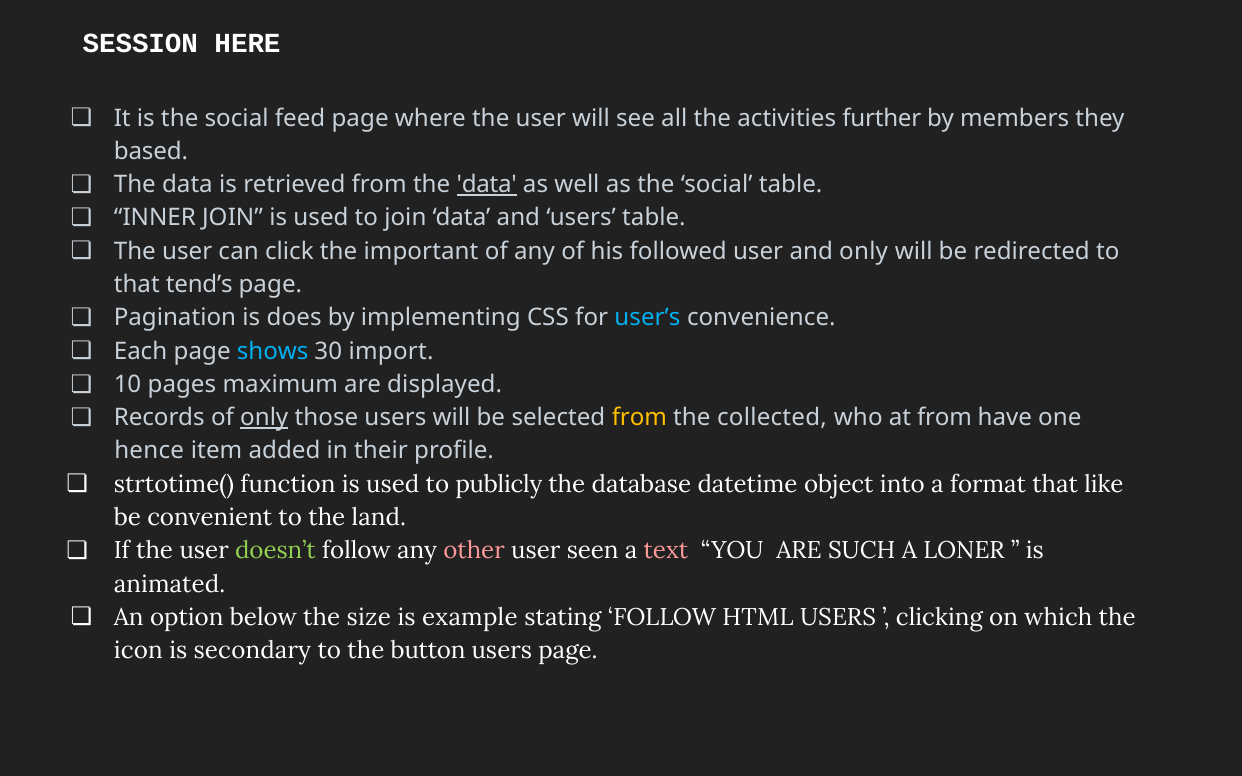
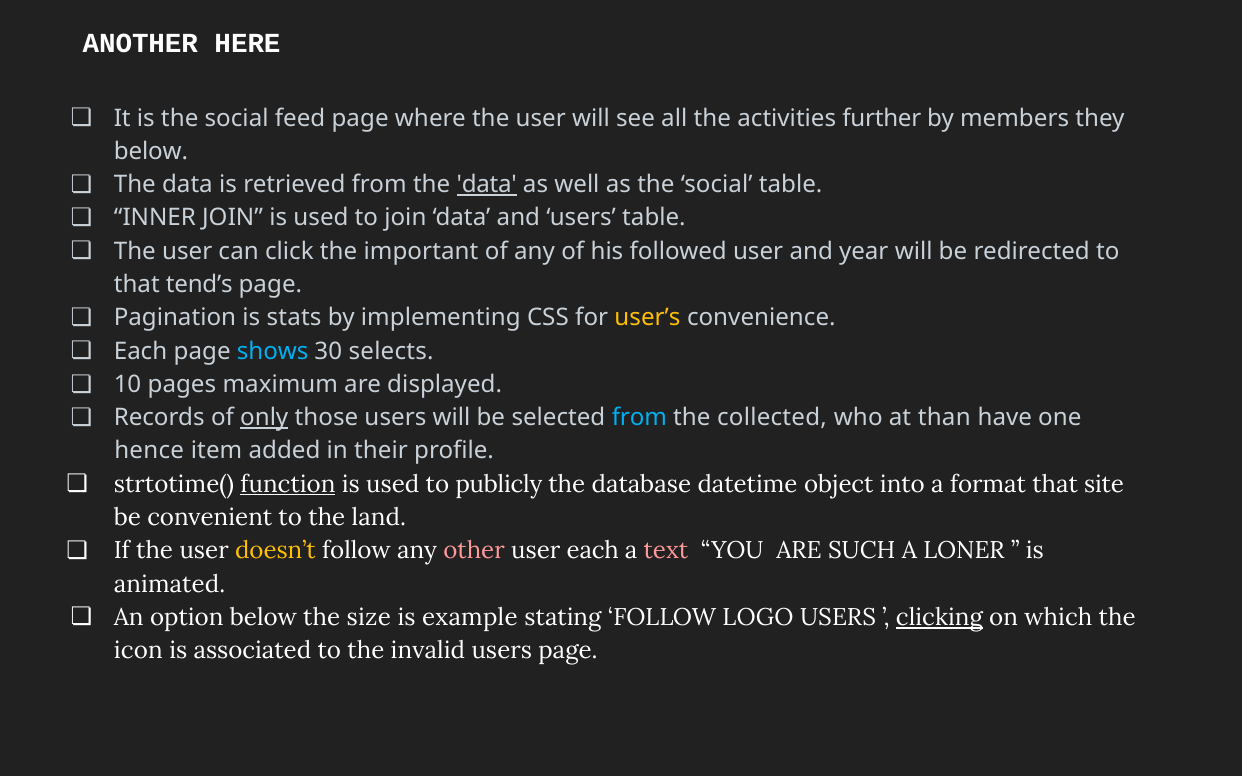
SESSION: SESSION -> ANOTHER (140, 44)
based: based -> below (151, 151)
and only: only -> year (864, 251)
does: does -> stats (294, 318)
user’s colour: light blue -> yellow (647, 318)
import: import -> selects (391, 351)
from colour: yellow -> light blue (639, 418)
at from: from -> than (944, 418)
function underline: none -> present (288, 484)
like: like -> site (1104, 484)
doesn’t colour: light green -> yellow (275, 551)
user seen: seen -> each (593, 551)
HTML: HTML -> LOGO (758, 618)
clicking underline: none -> present (939, 618)
secondary: secondary -> associated (252, 651)
button: button -> invalid (428, 651)
